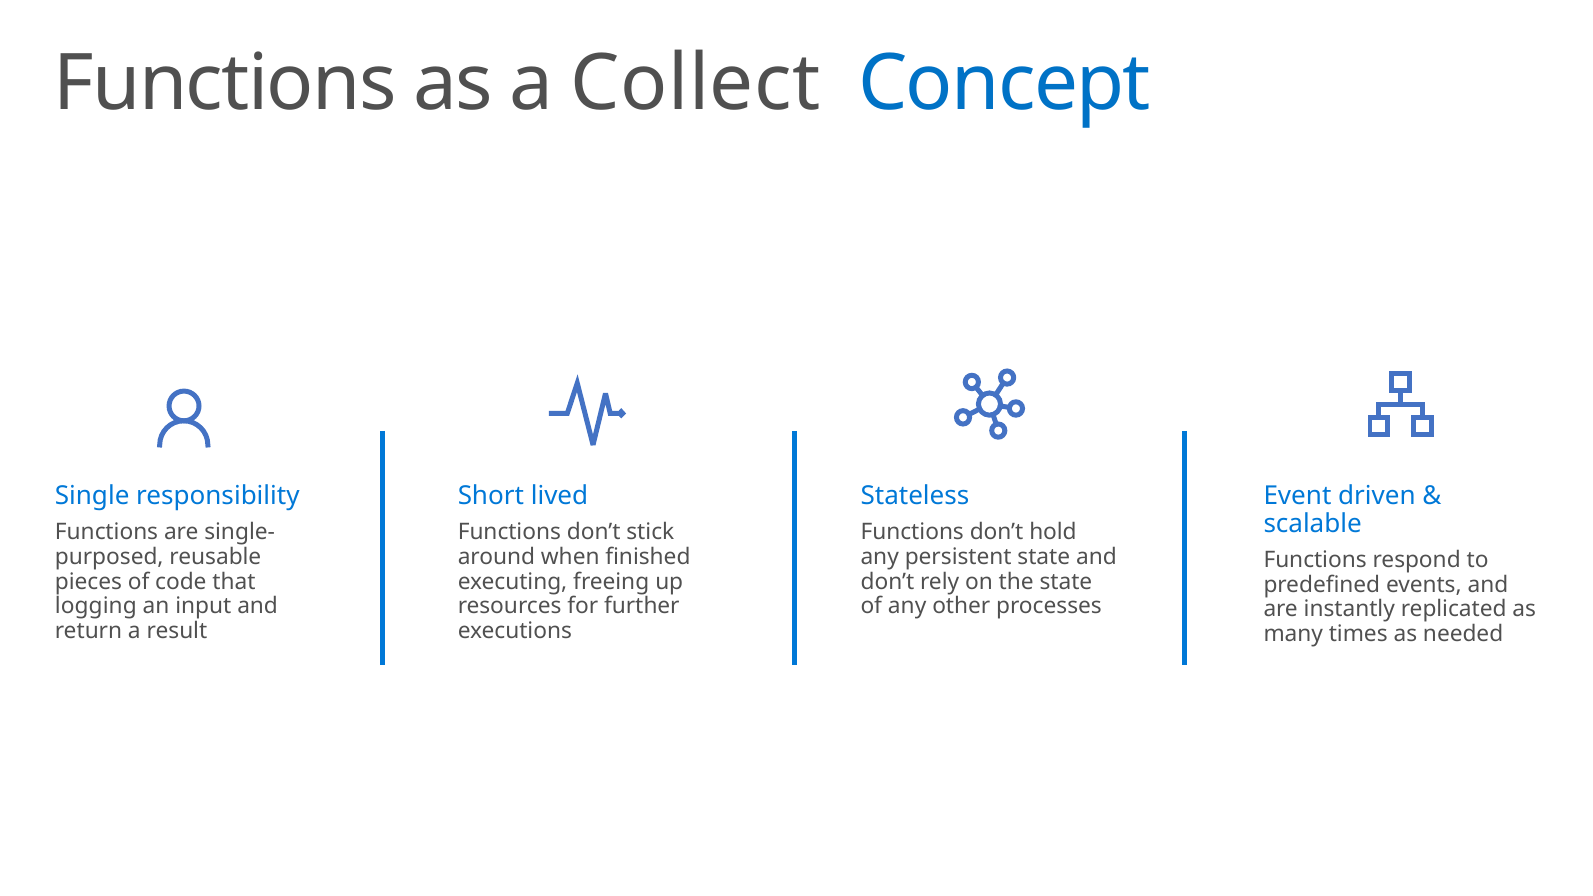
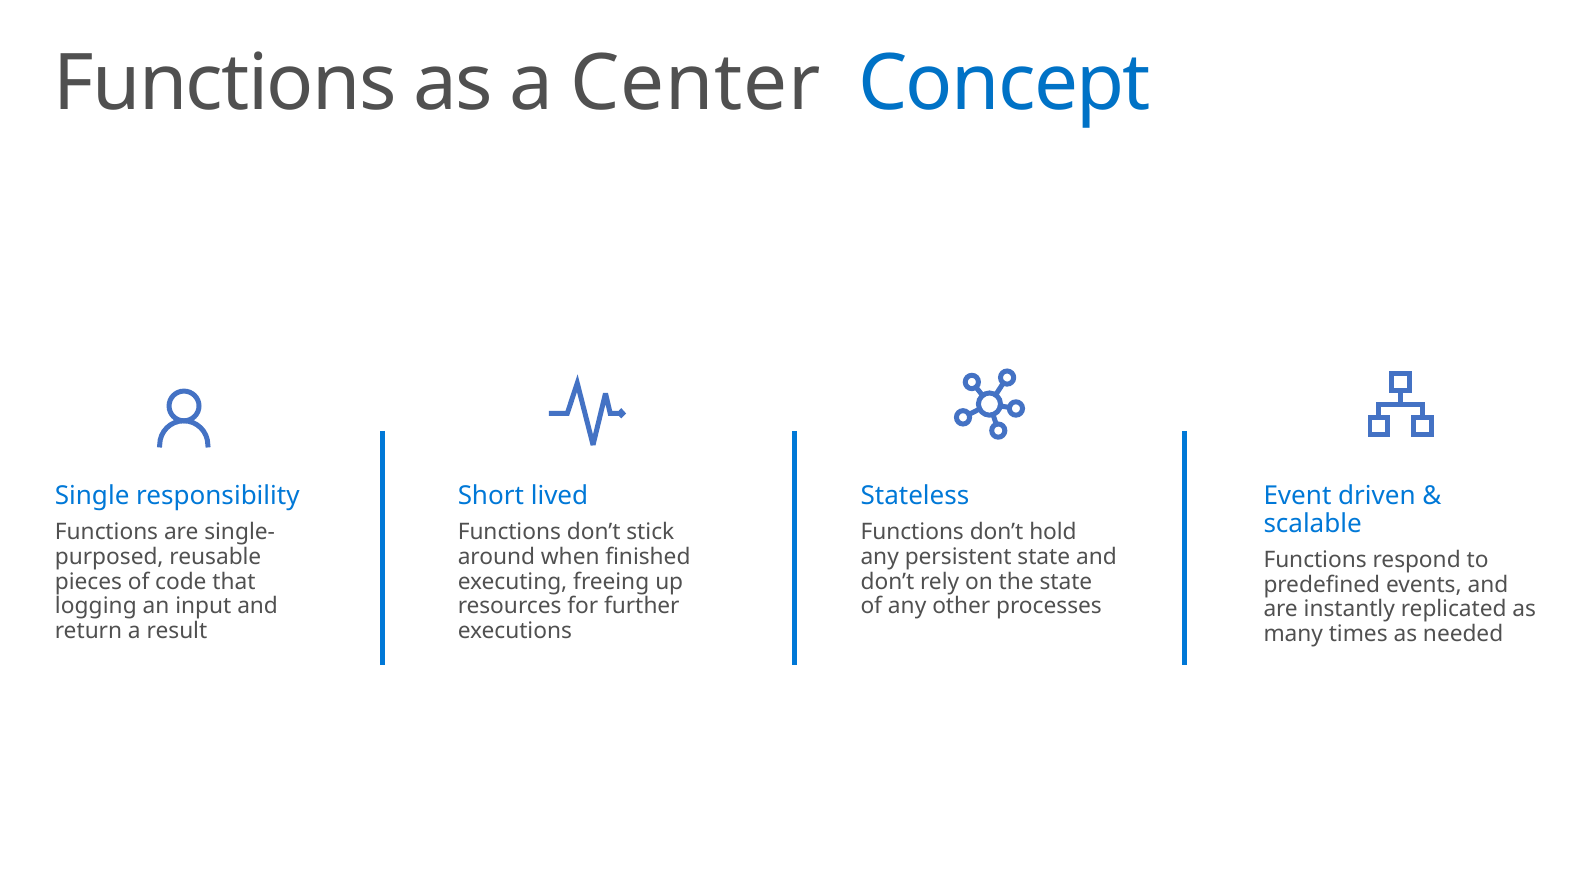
Collect: Collect -> Center (696, 84)
